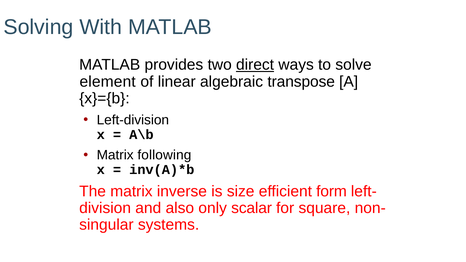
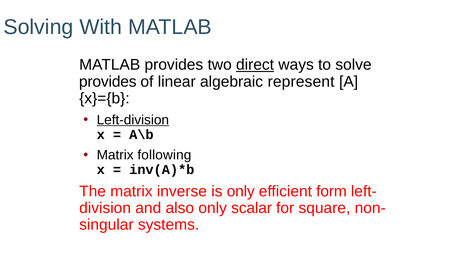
element: element -> provides (108, 82)
transpose: transpose -> represent (301, 82)
Left-division underline: none -> present (133, 120)
is size: size -> only (241, 191)
